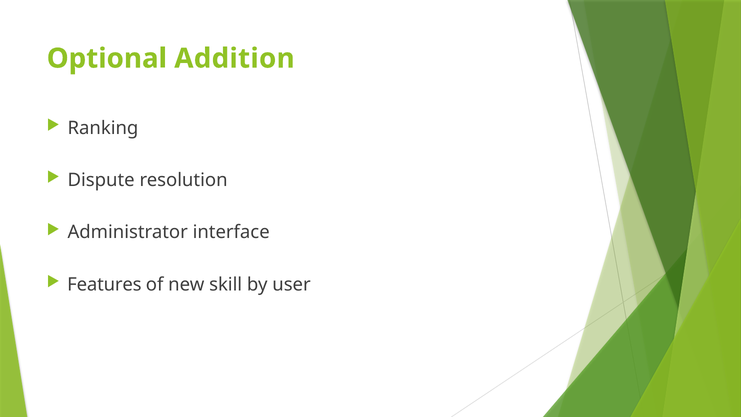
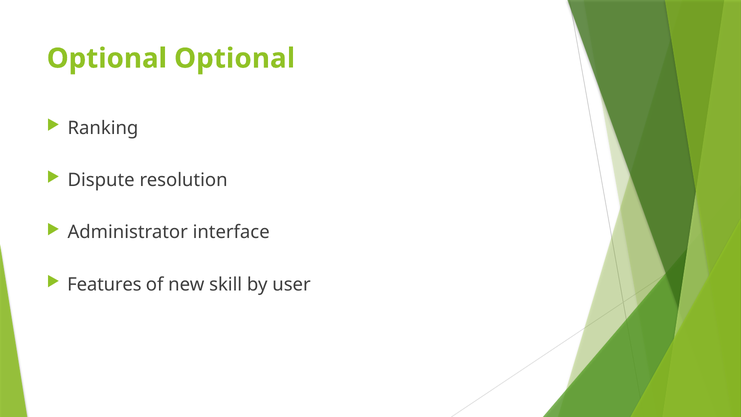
Optional Addition: Addition -> Optional (235, 58)
